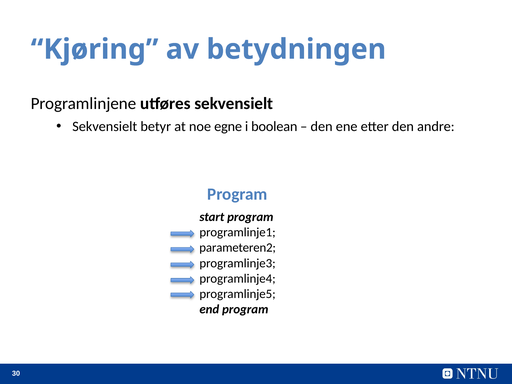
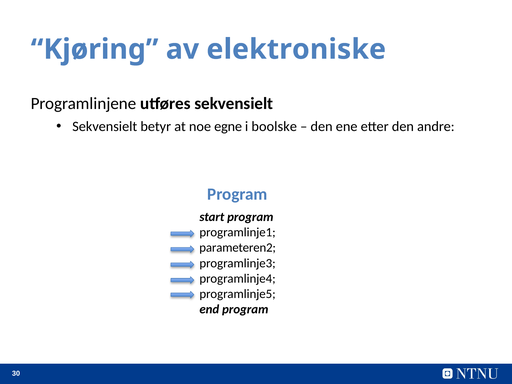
betydningen: betydningen -> elektroniske (296, 49)
boolean: boolean -> boolske (274, 126)
